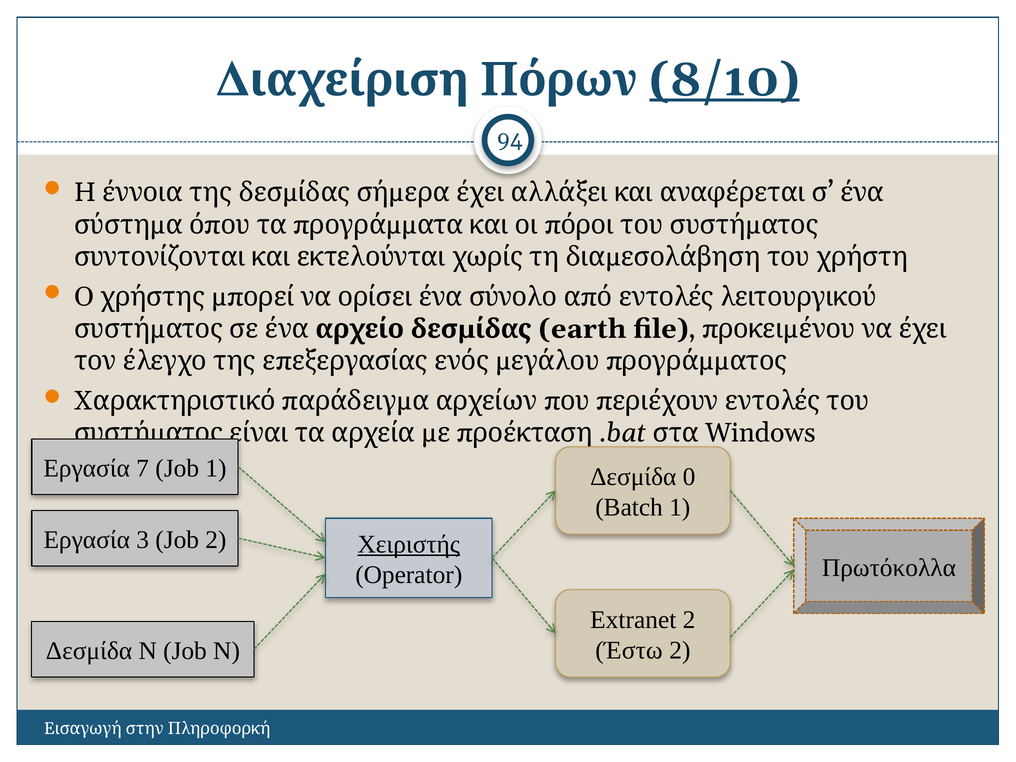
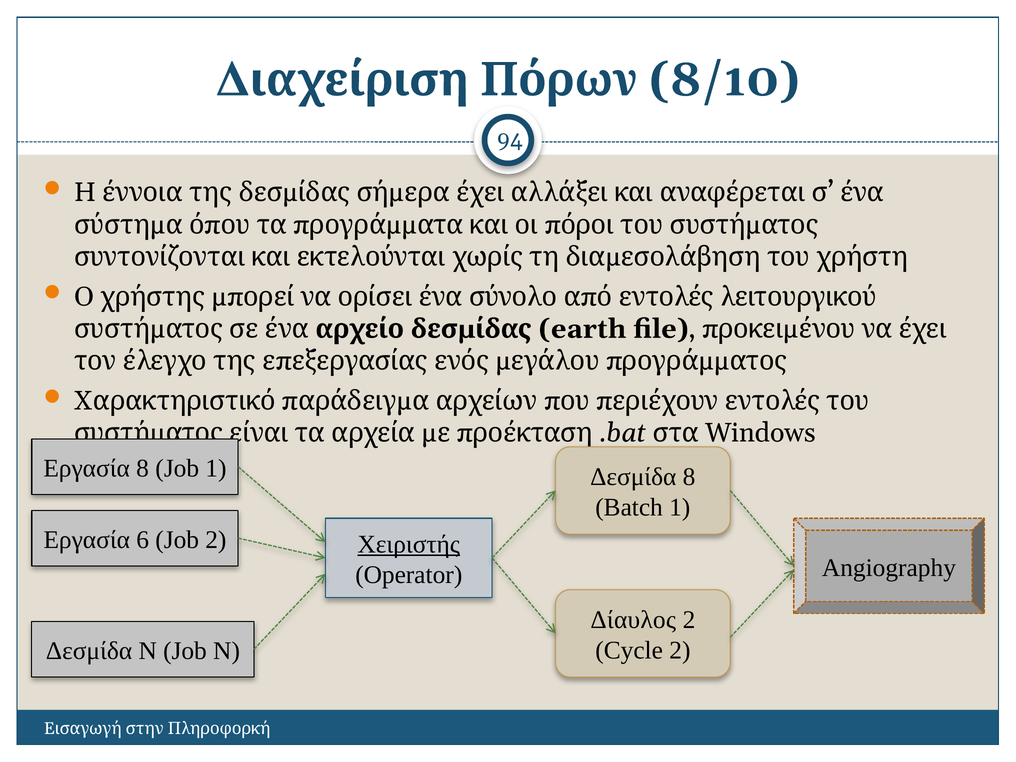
8/10 underline: present -> none (725, 80)
Εργασία 7: 7 -> 8 (143, 468)
Δεσμίδα 0: 0 -> 8 (689, 477)
3: 3 -> 6 (143, 540)
Πρωτόκολλα: Πρωτόκολλα -> Angiography (889, 568)
Extranet: Extranet -> Δίαυλος (633, 620)
Έστω: Έστω -> Cycle (629, 650)
